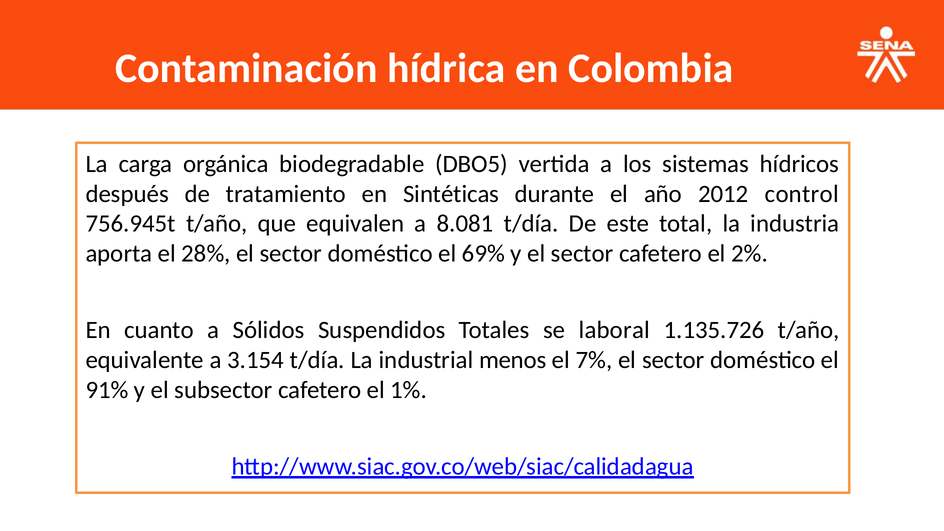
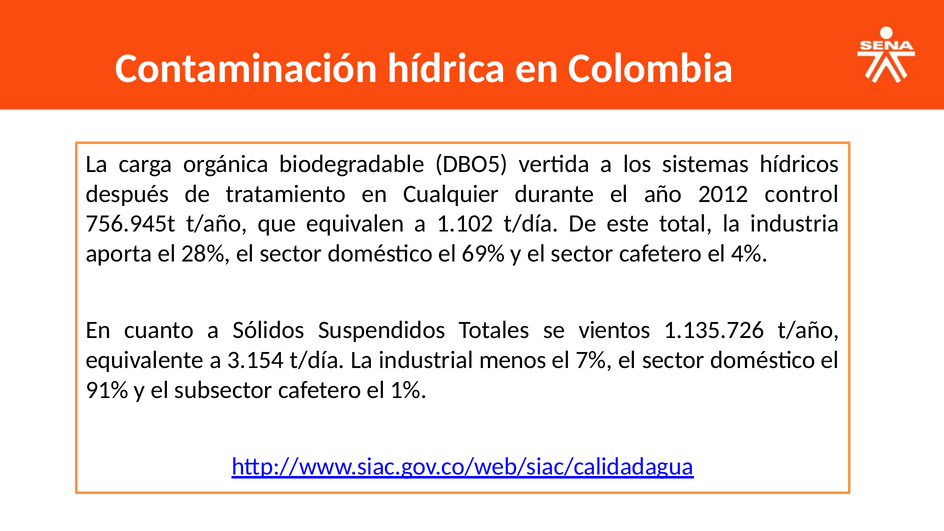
Sintéticas: Sintéticas -> Cualquier (451, 194)
8.081: 8.081 -> 1.102 (465, 224)
2%: 2% -> 4% (749, 254)
laboral: laboral -> vientos (615, 330)
